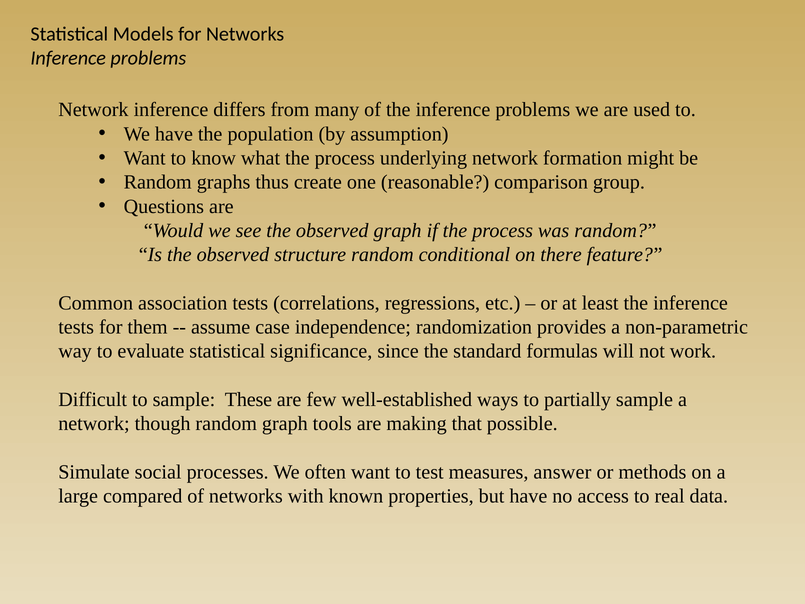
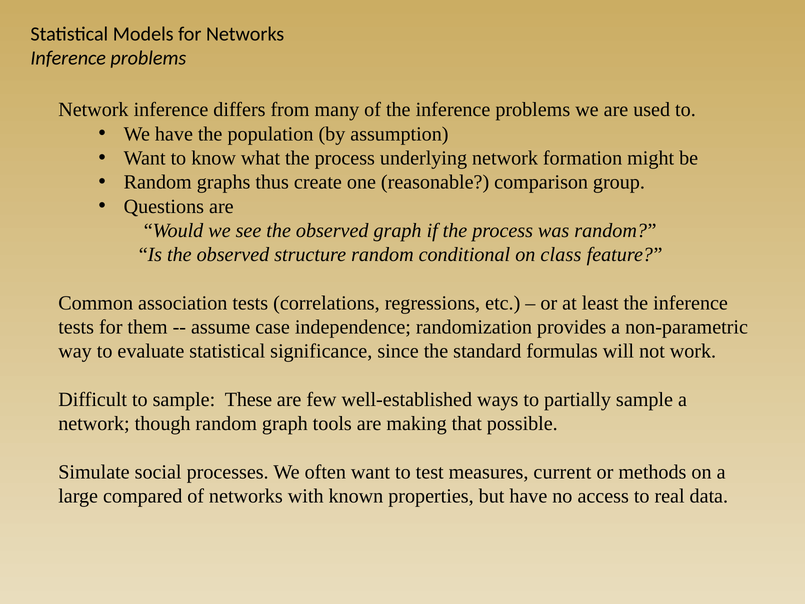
there: there -> class (561, 255)
answer: answer -> current (562, 472)
